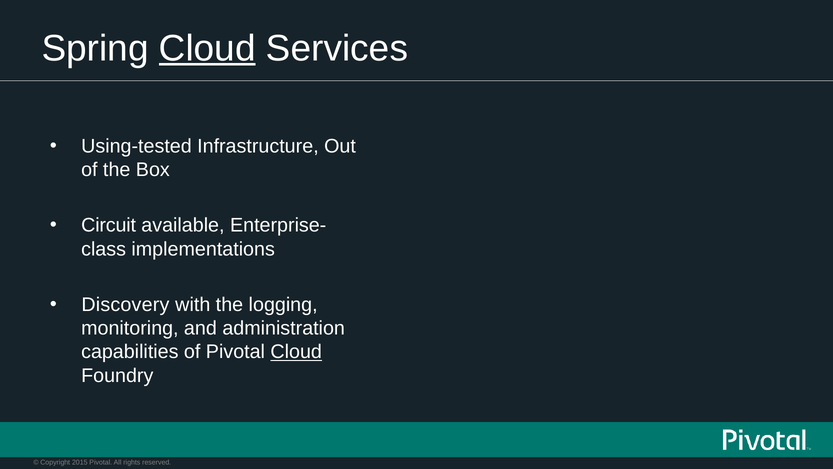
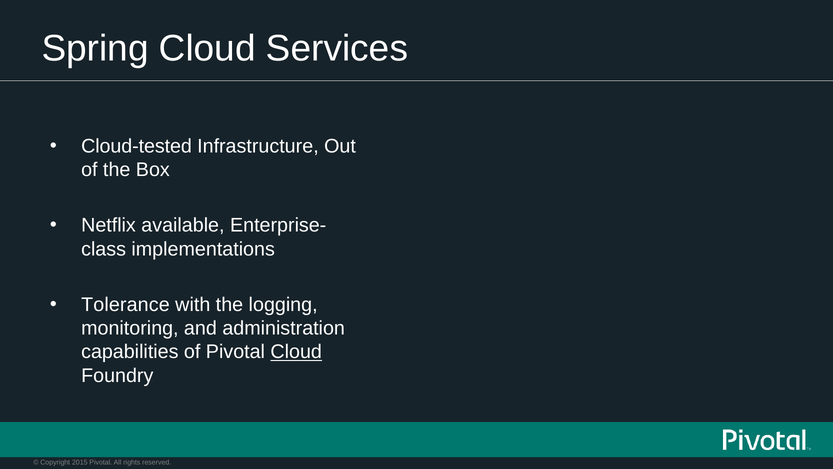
Cloud underline: present -> none (207, 48)
Using-tested: Using-tested -> Cloud-tested (137, 146)
Circuit: Circuit -> Netflix (109, 225)
Discovery: Discovery -> Tolerance (125, 304)
